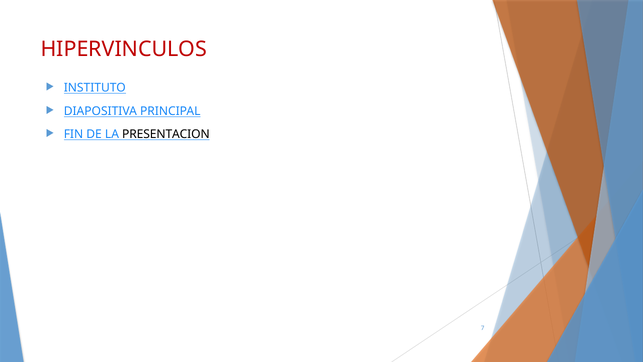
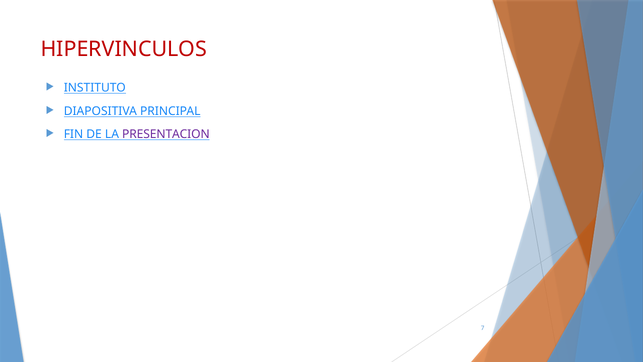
PRESENTACION colour: black -> purple (166, 134)
